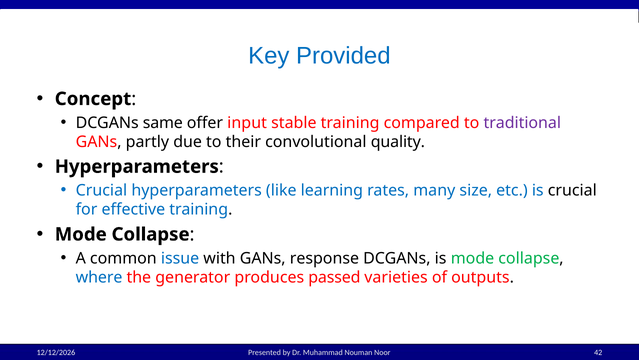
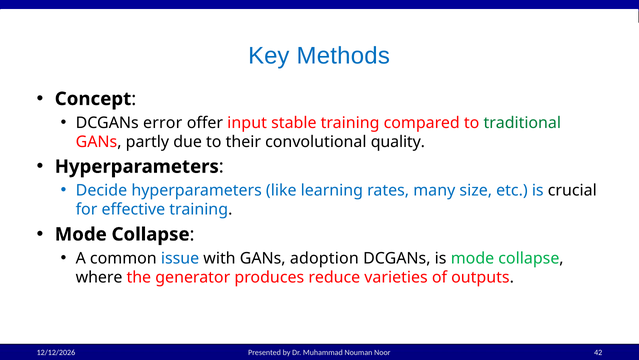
Provided: Provided -> Methods (343, 56)
same: same -> error (163, 123)
traditional colour: purple -> green (522, 123)
Crucial: Crucial -> Decide (101, 190)
response: response -> adoption (324, 258)
where colour: blue -> black (99, 277)
passed: passed -> reduce (334, 277)
